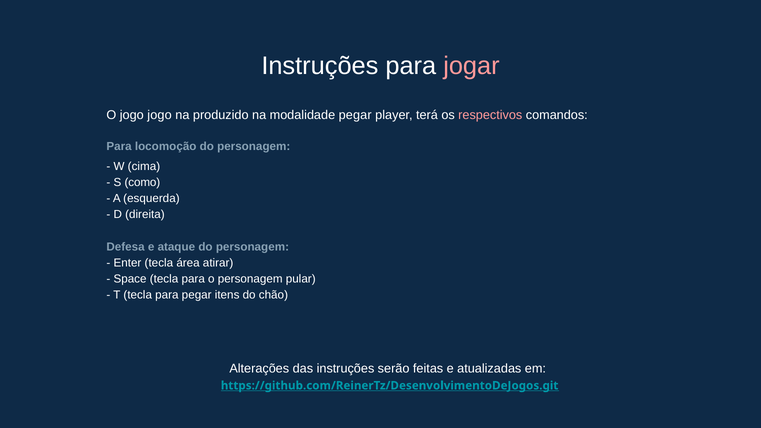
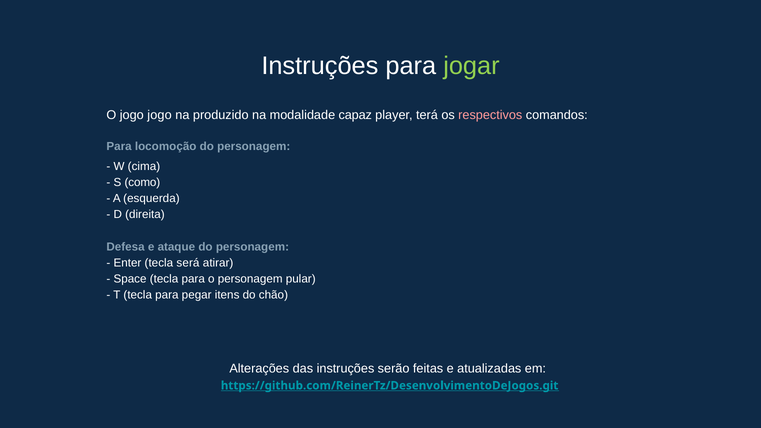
jogar colour: pink -> light green (471, 66)
modalidade pegar: pegar -> capaz (355, 115)
área: área -> será (188, 263)
